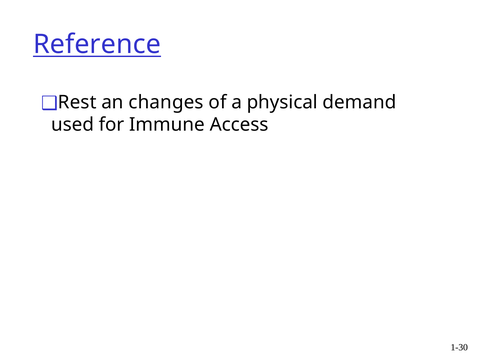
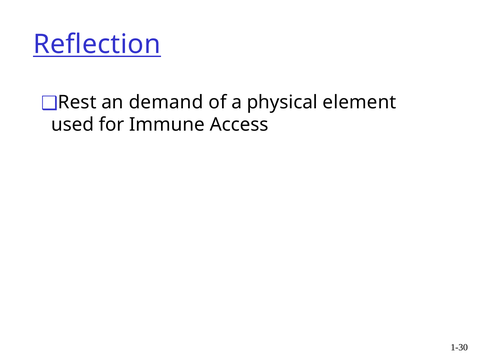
Reference: Reference -> Reflection (97, 44)
changes: changes -> demand (166, 102)
demand: demand -> element (359, 102)
